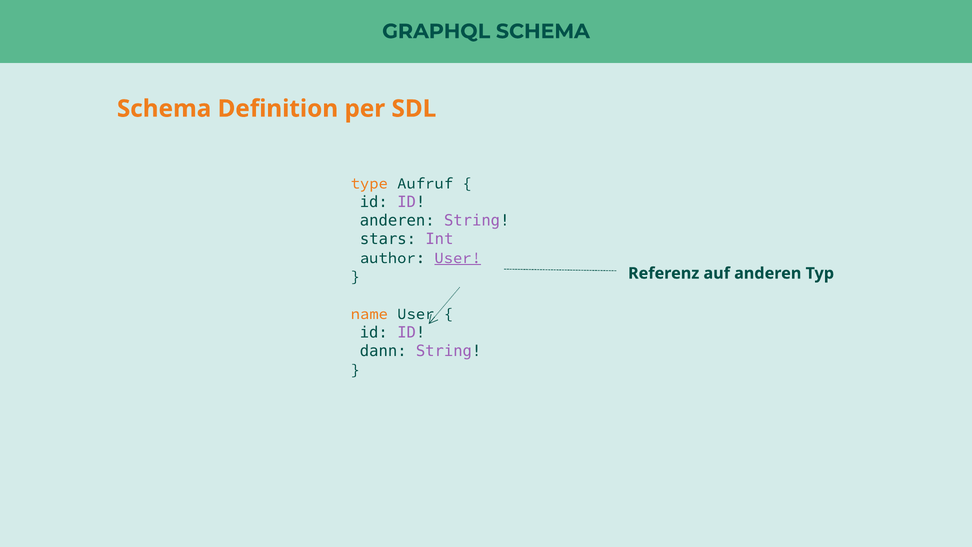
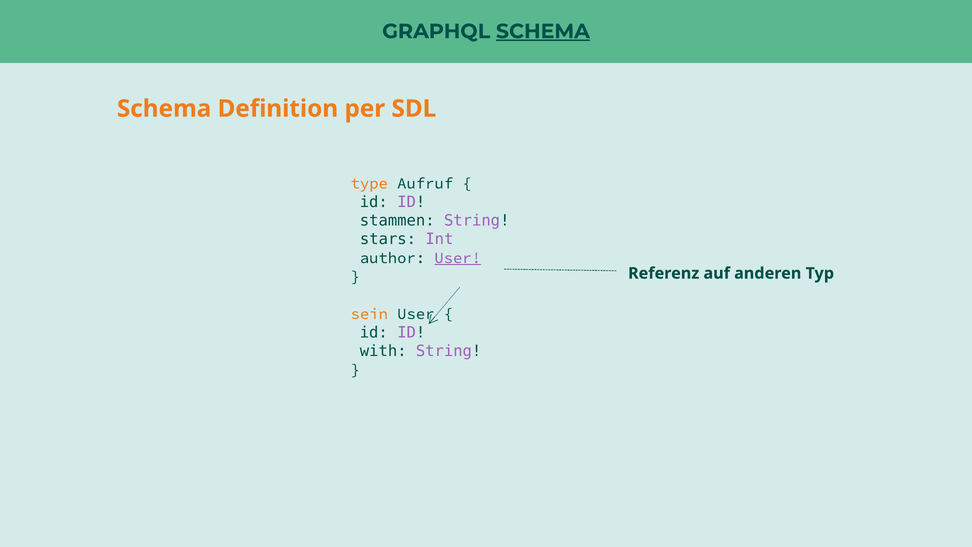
SCHEMA underline: none -> present (543, 31)
anderen: anderen -> stammen (397, 221)
name: name -> sein (369, 314)
dann: dann -> with (383, 351)
